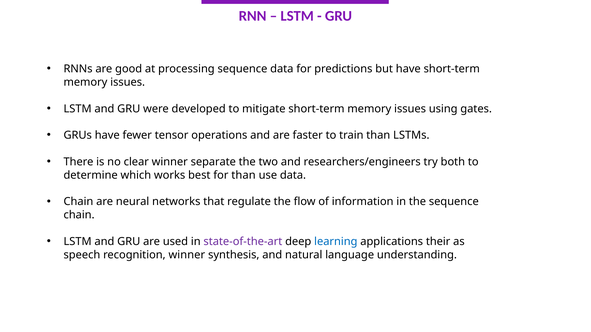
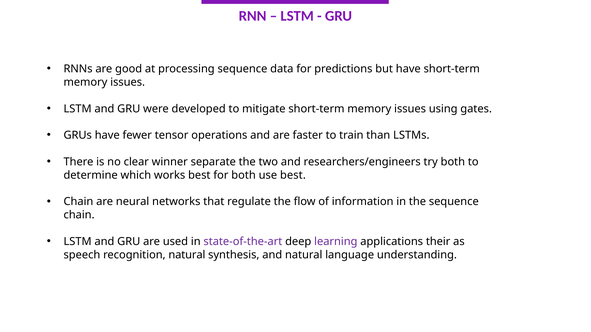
for than: than -> both (244, 175)
use data: data -> best (293, 175)
learning colour: blue -> purple (336, 242)
recognition winner: winner -> natural (187, 255)
